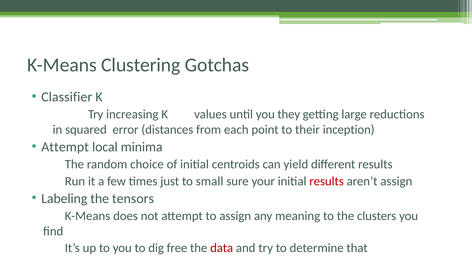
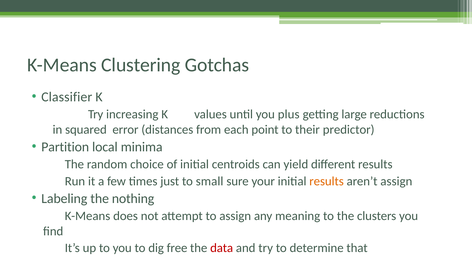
they: they -> plus (289, 115)
inception: inception -> predictor (349, 130)
Attempt: Attempt -> Partition (65, 147)
results colour: red -> orange (327, 182)
tensors: tensors -> nothing (133, 199)
